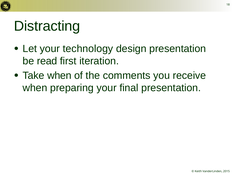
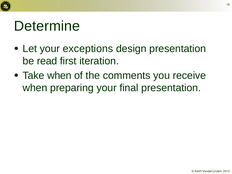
Distracting: Distracting -> Determine (47, 26)
technology: technology -> exceptions (88, 49)
